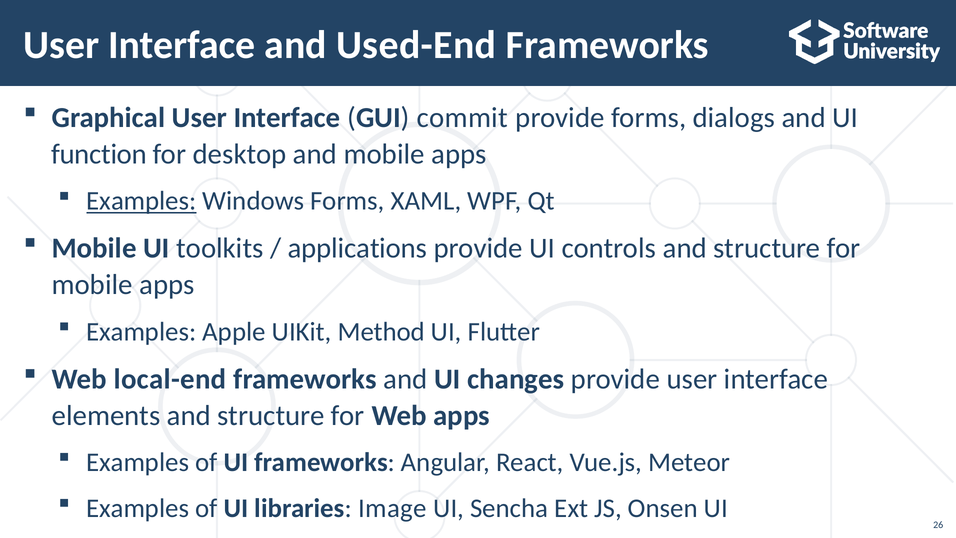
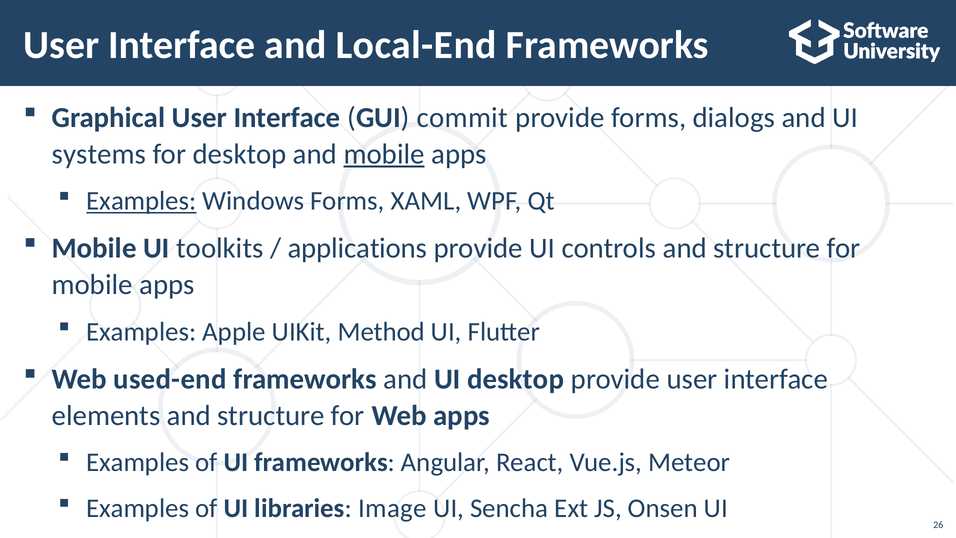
Used-End: Used-End -> Local-End (416, 45)
function: function -> systems (99, 154)
mobile underline: none -> present (384, 154)
local-end: local-end -> used-end (170, 379)
UI changes: changes -> desktop (516, 379)
